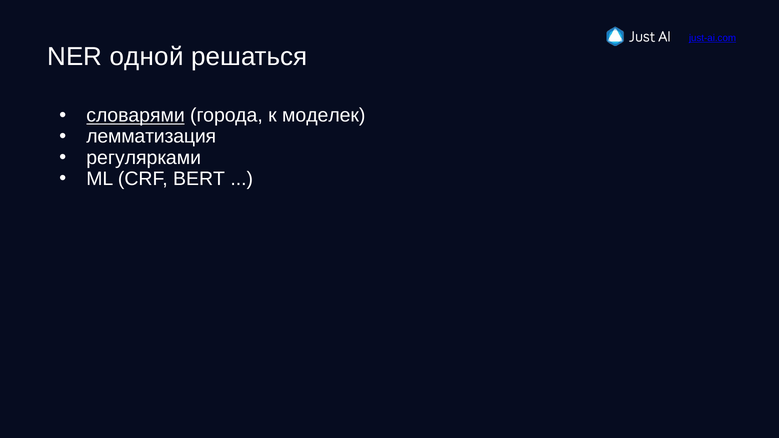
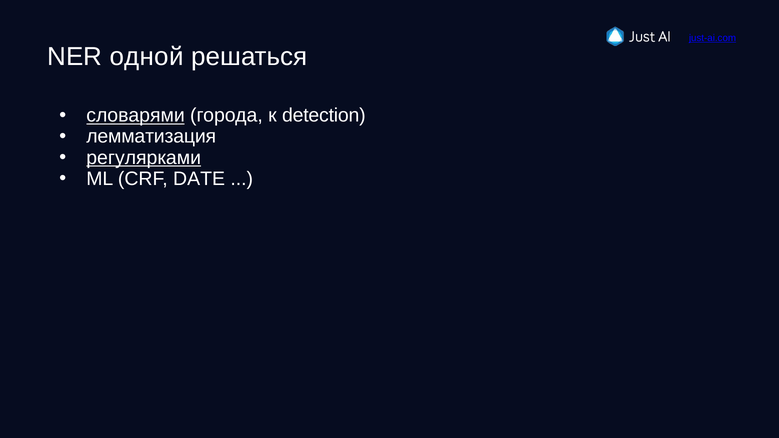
моделек: моделек -> detection (324, 116)
регулярками underline: none -> present (144, 158)
BERT: BERT -> DATE (199, 179)
